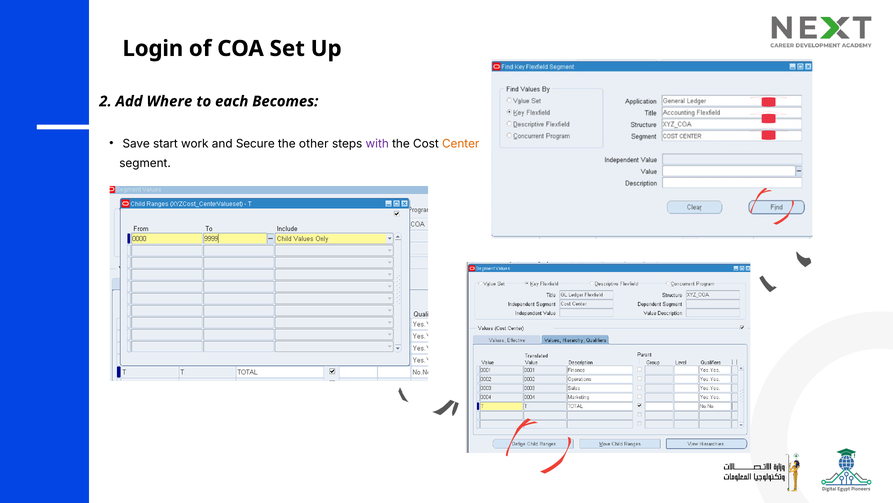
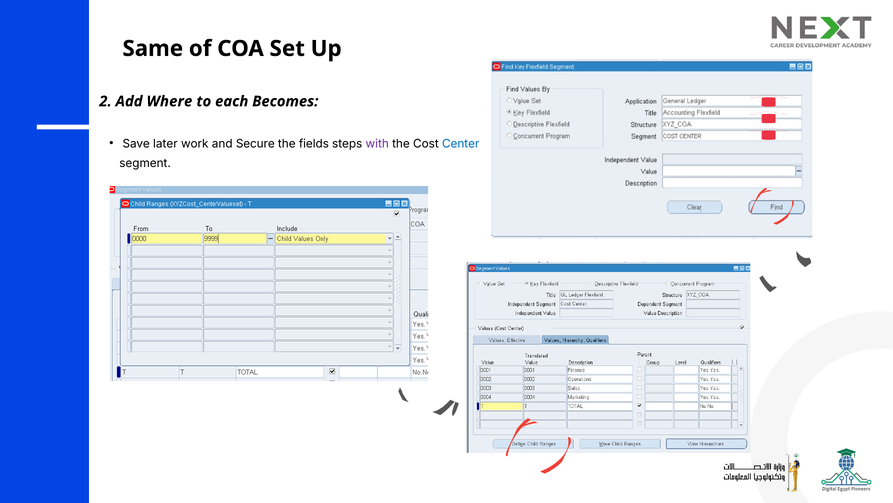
Login: Login -> Same (153, 49)
start: start -> later (165, 144)
other: other -> fields (314, 144)
Center colour: orange -> blue (461, 144)
